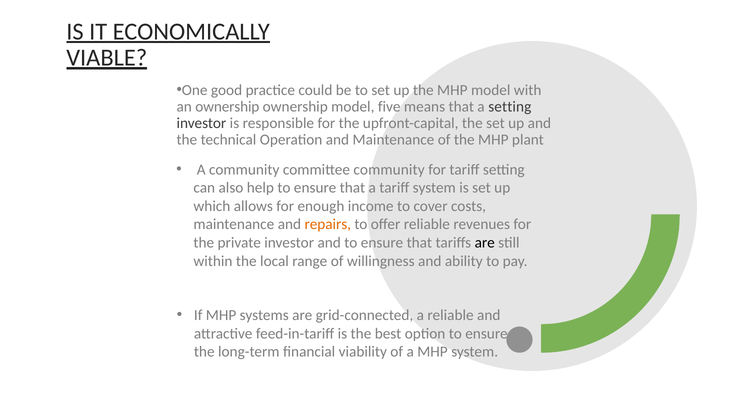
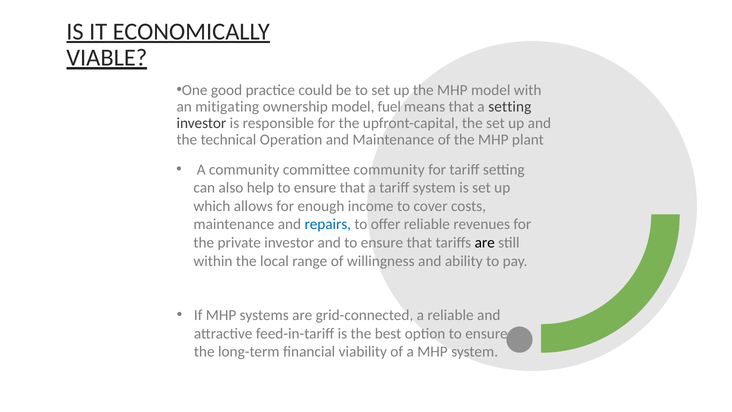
an ownership: ownership -> mitigating (227, 106)
five: five -> fuel (389, 106)
repairs colour: orange -> blue (328, 224)
